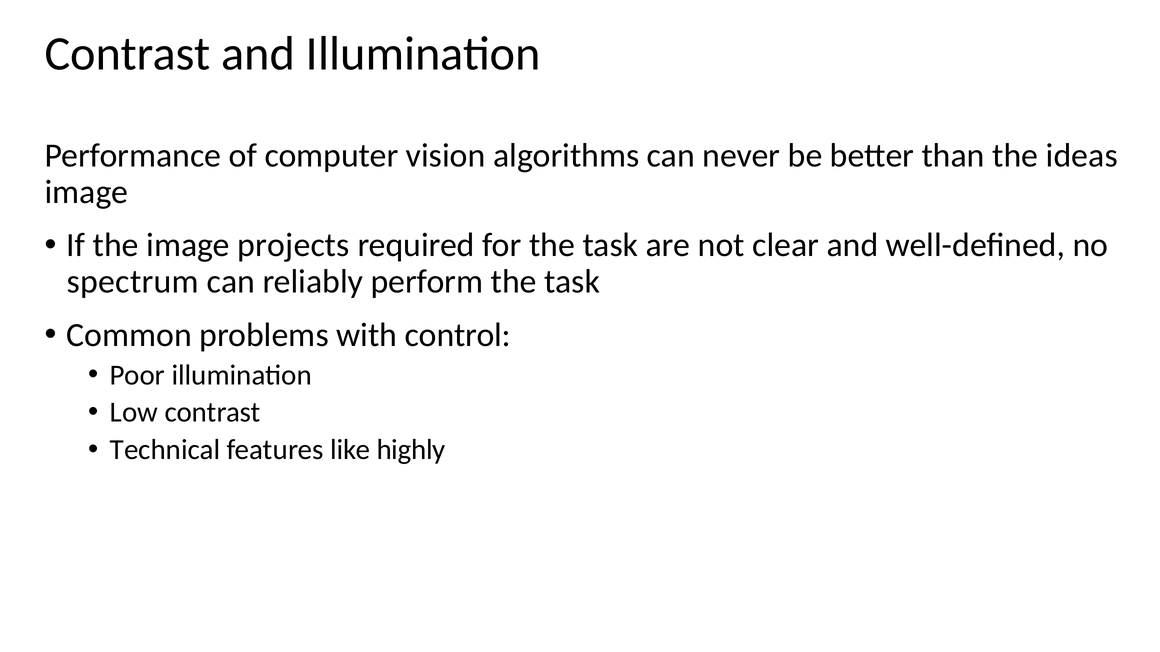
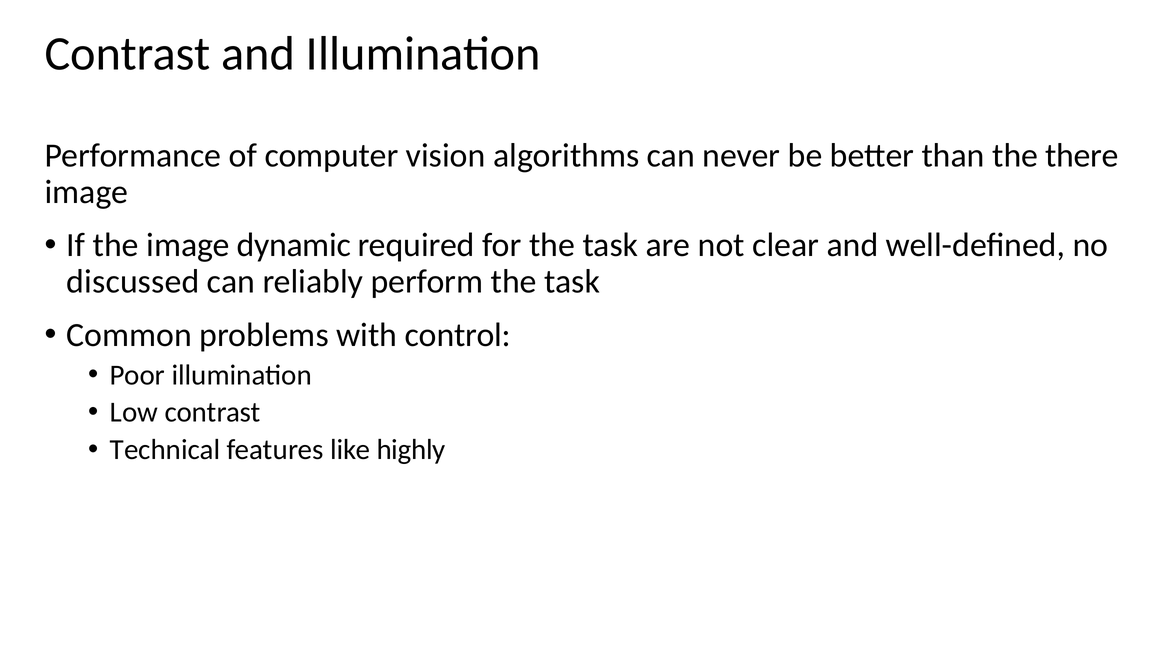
ideas: ideas -> there (1082, 156)
projects: projects -> dynamic (294, 245)
spectrum: spectrum -> discussed (133, 282)
